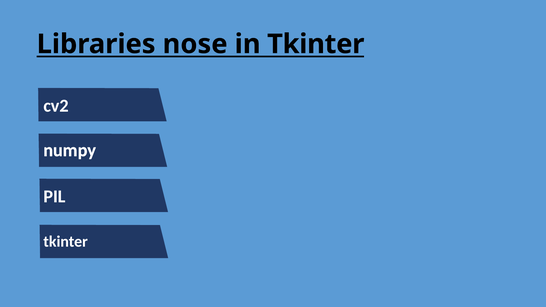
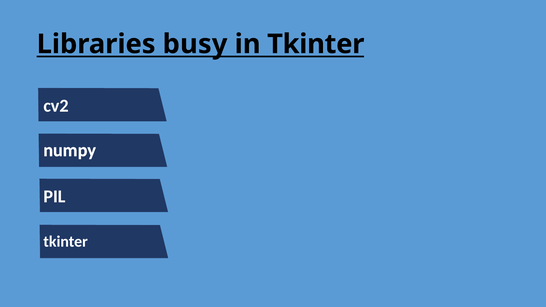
nose: nose -> busy (195, 44)
